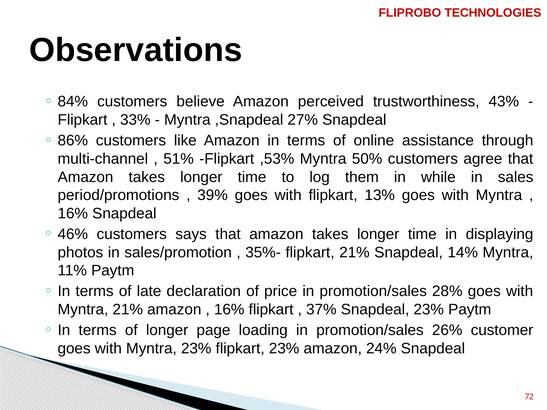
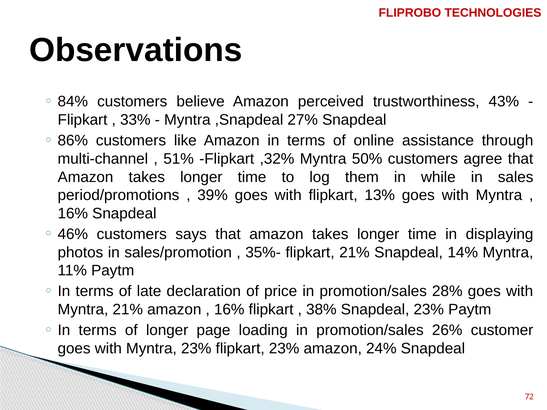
,53%: ,53% -> ,32% (277, 159)
37%: 37% -> 38% (321, 310)
